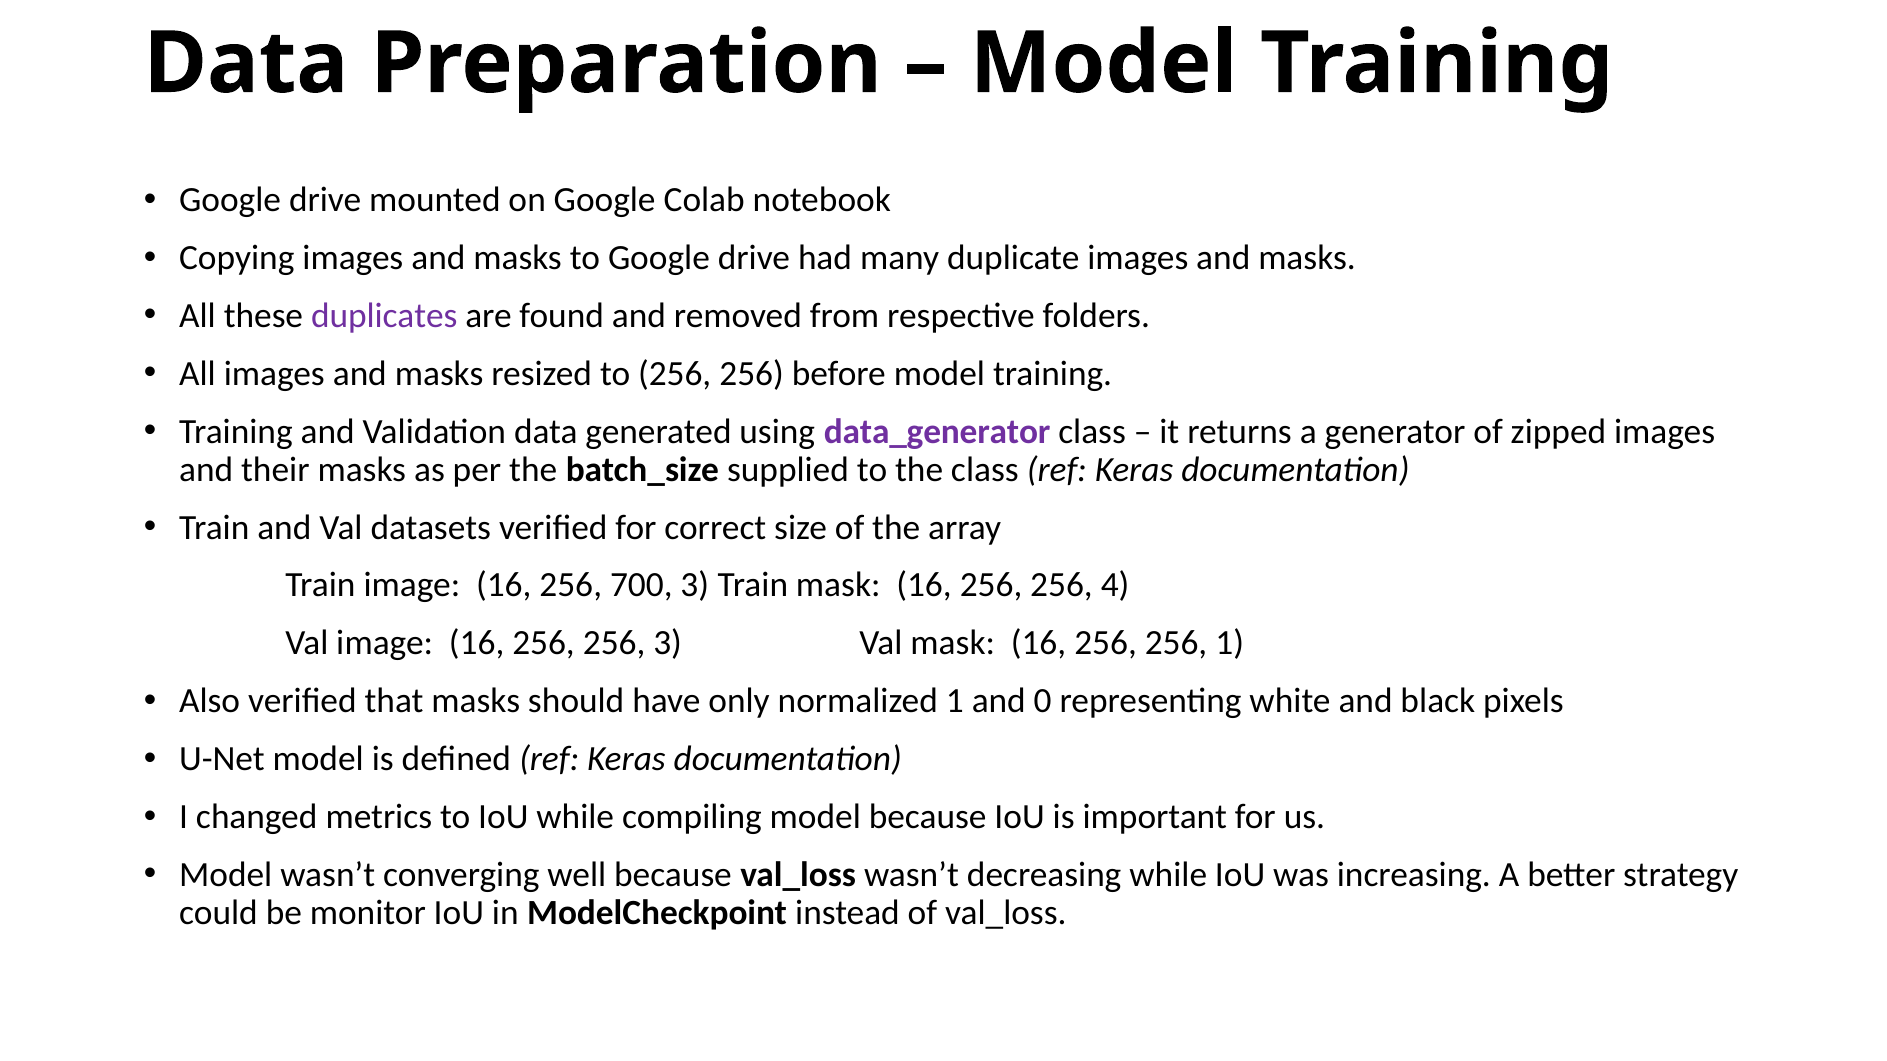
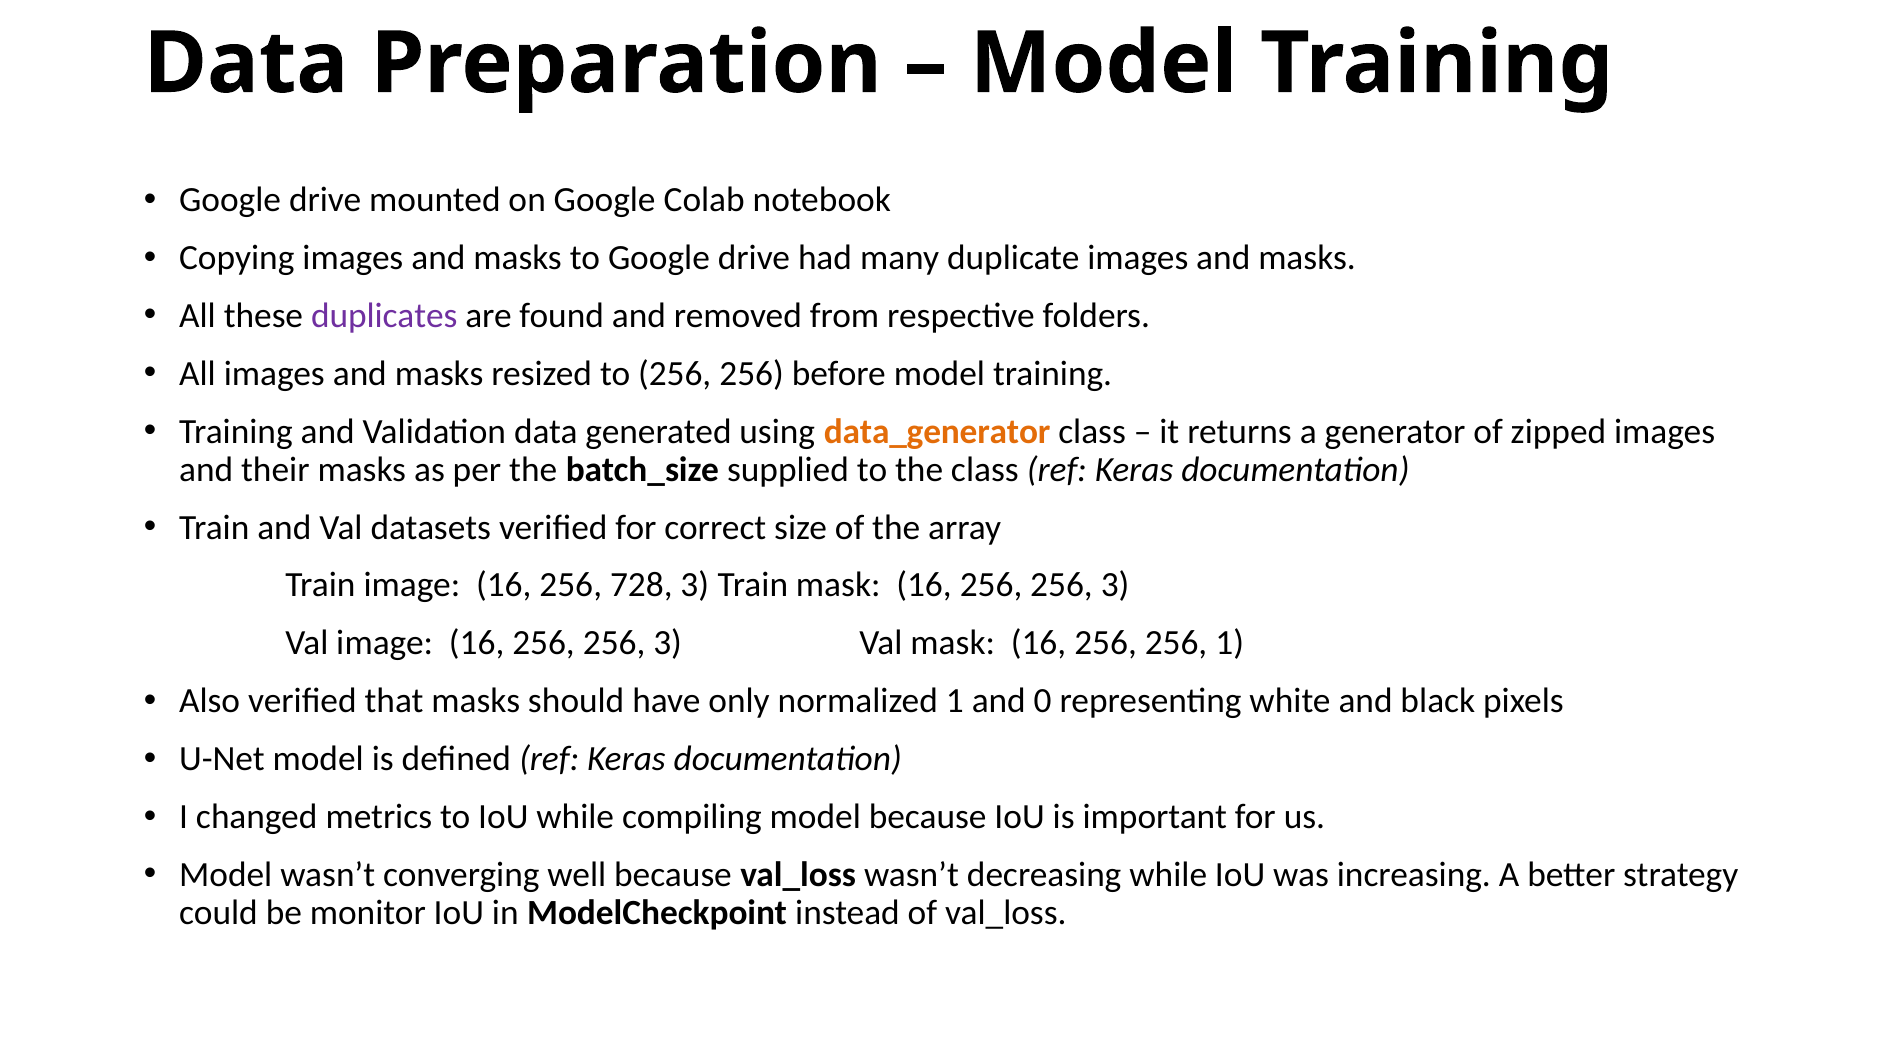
data_generator colour: purple -> orange (937, 432)
700: 700 -> 728 (641, 586)
4: 4 -> 3 (1115, 586)
